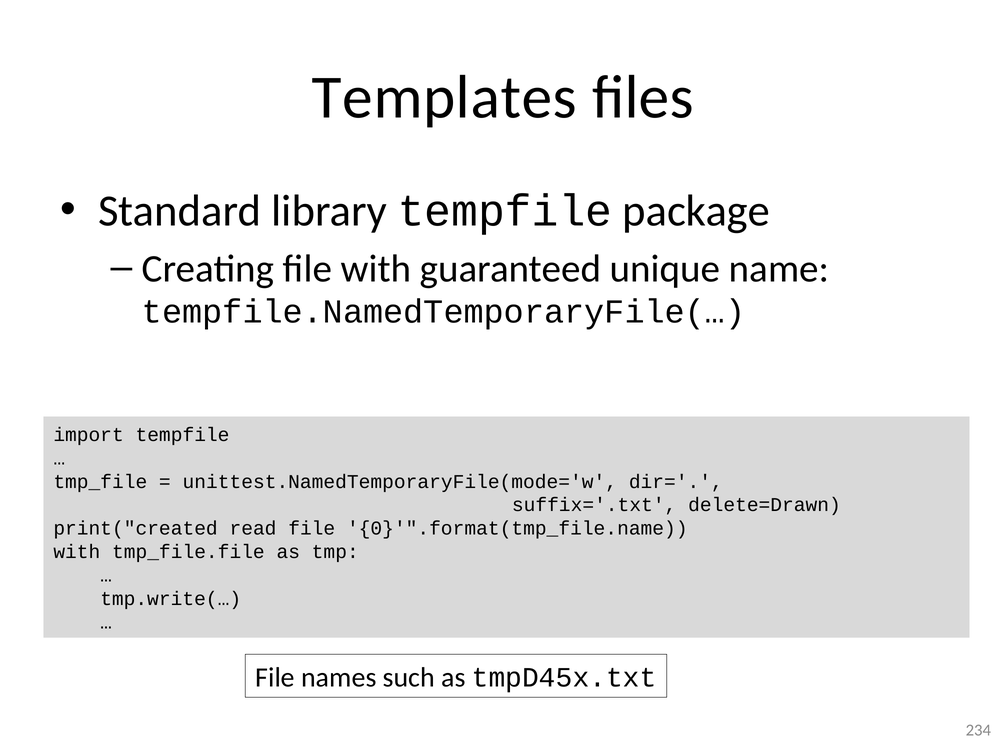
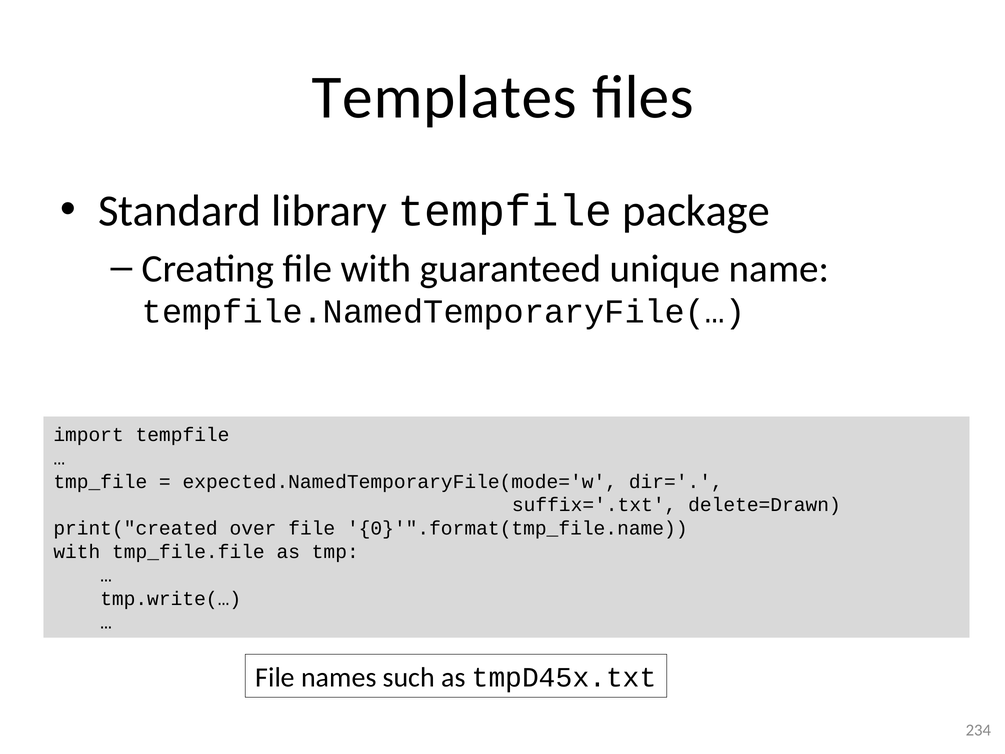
unittest.NamedTemporaryFile(mode='w: unittest.NamedTemporaryFile(mode='w -> expected.NamedTemporaryFile(mode='w (400, 481)
read: read -> over (253, 528)
